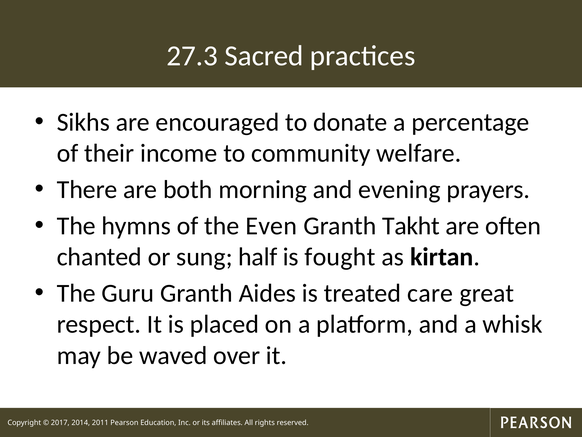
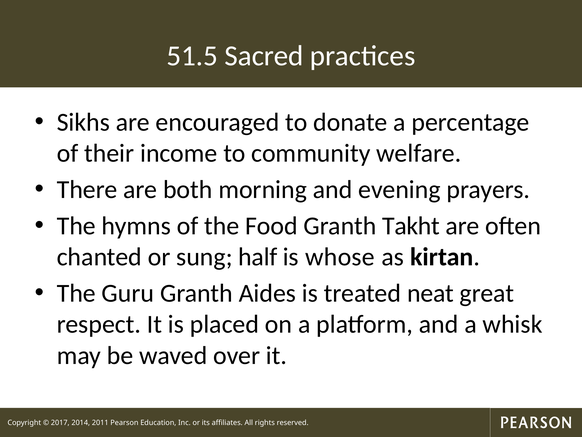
27.3: 27.3 -> 51.5 (192, 56)
Even: Even -> Food (271, 226)
fought: fought -> whose (340, 257)
care: care -> neat (430, 293)
